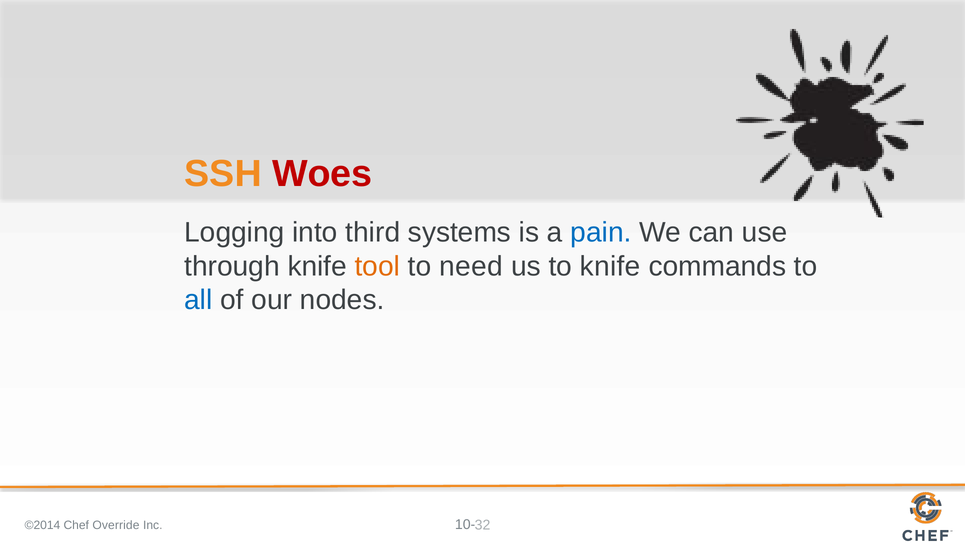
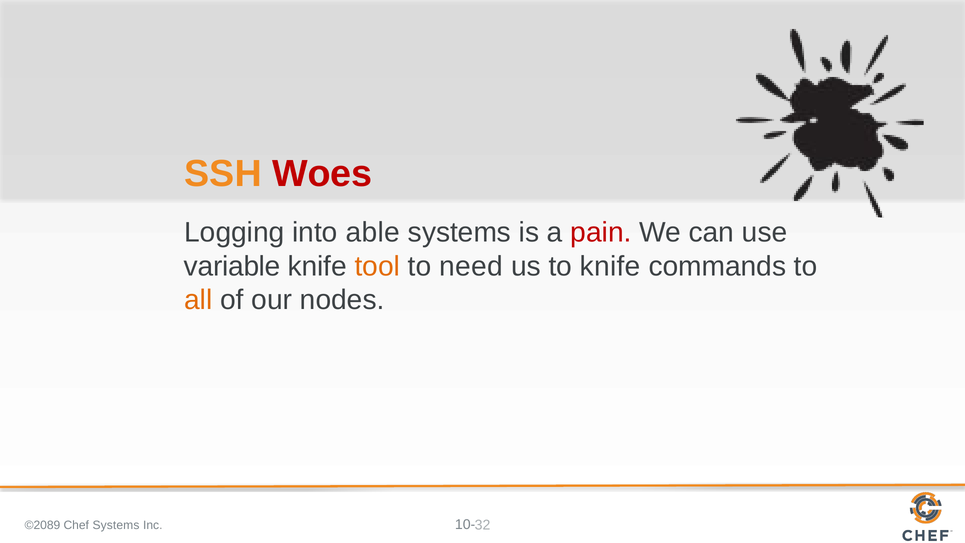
third: third -> able (373, 232)
pain colour: blue -> red (601, 232)
through: through -> variable (232, 266)
all colour: blue -> orange (198, 300)
©2014: ©2014 -> ©2089 (42, 525)
Chef Override: Override -> Systems (116, 525)
